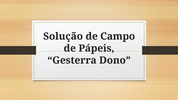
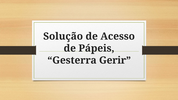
Campo: Campo -> Acesso (118, 36)
Dono: Dono -> Gerir (115, 60)
